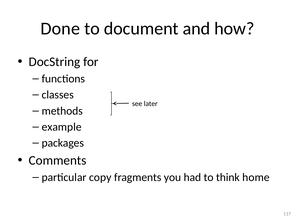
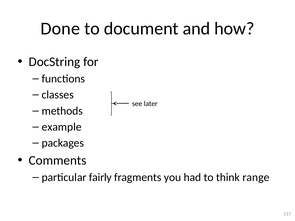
copy: copy -> fairly (100, 178)
home: home -> range (256, 178)
